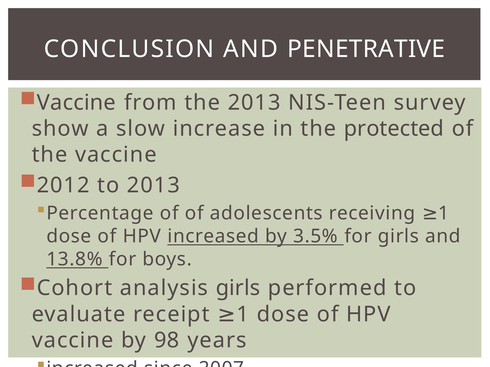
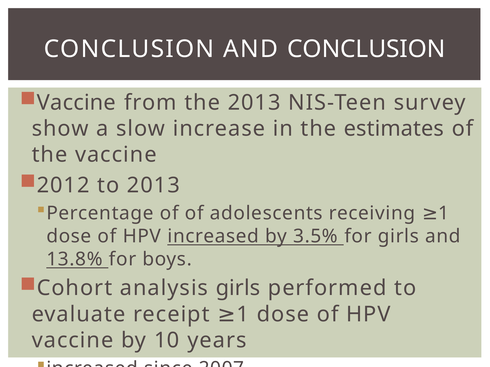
AND PENETRATIVE: PENETRATIVE -> CONCLUSION (366, 49)
protected: protected -> estimates (394, 129)
98: 98 -> 10 (167, 341)
